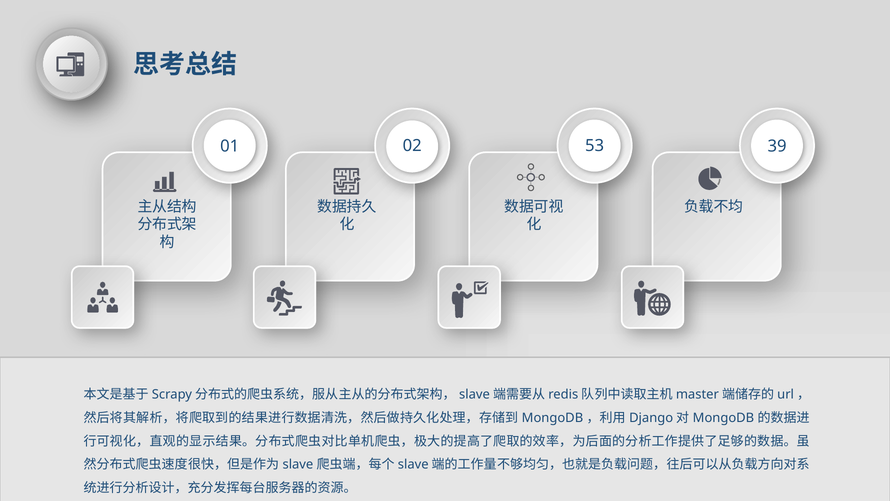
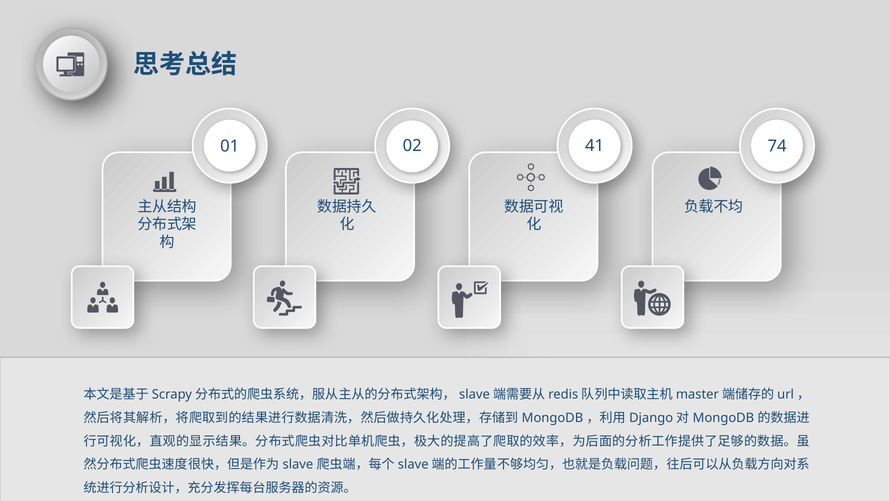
39: 39 -> 74 (777, 146)
53: 53 -> 41 (595, 146)
